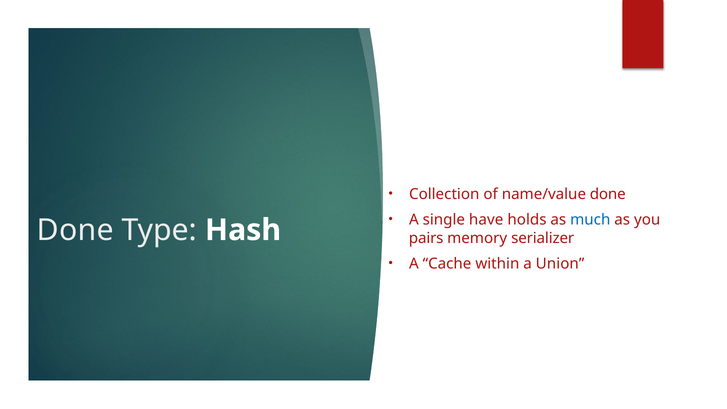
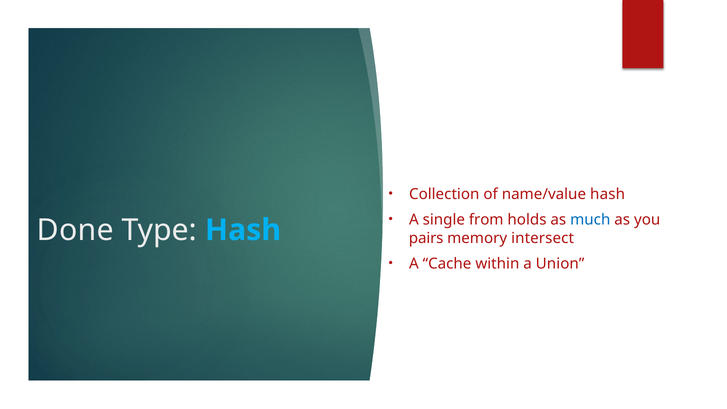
name/value done: done -> hash (608, 194)
have: have -> from (486, 220)
Hash colour: white -> light blue (243, 230)
serializer: serializer -> intersect (543, 238)
